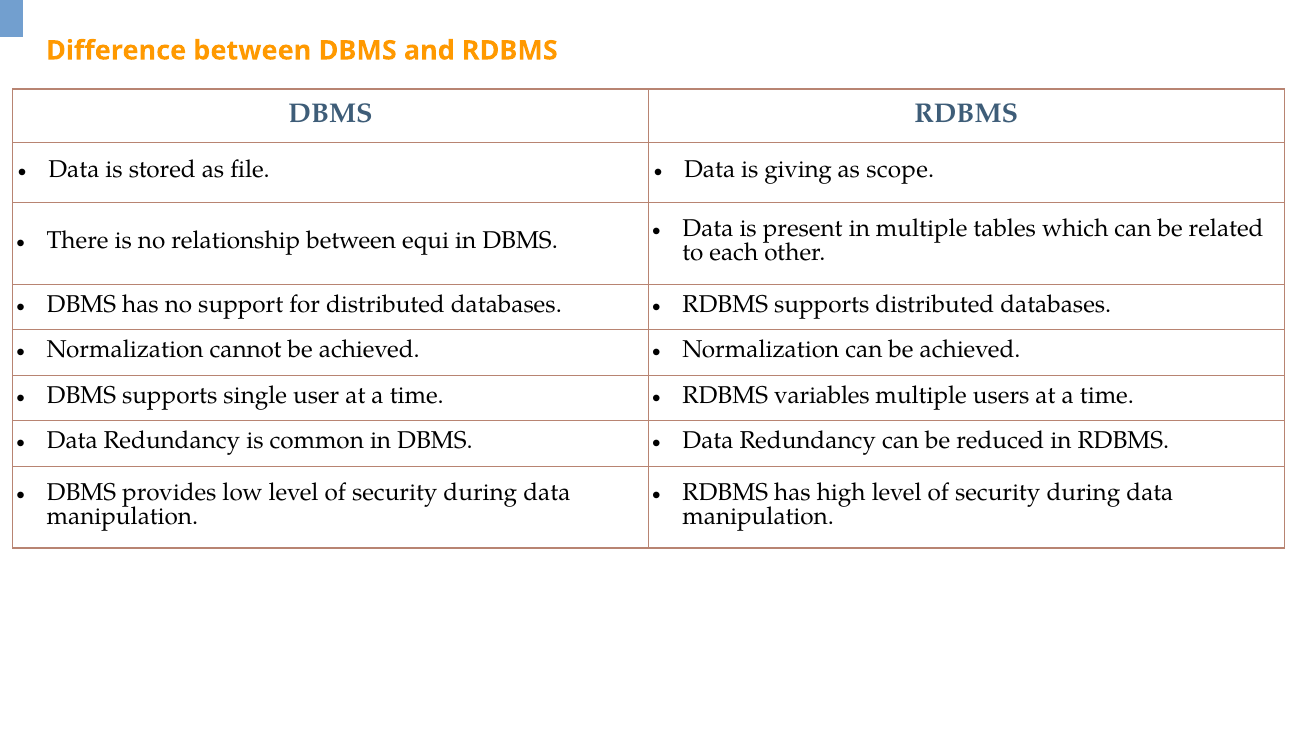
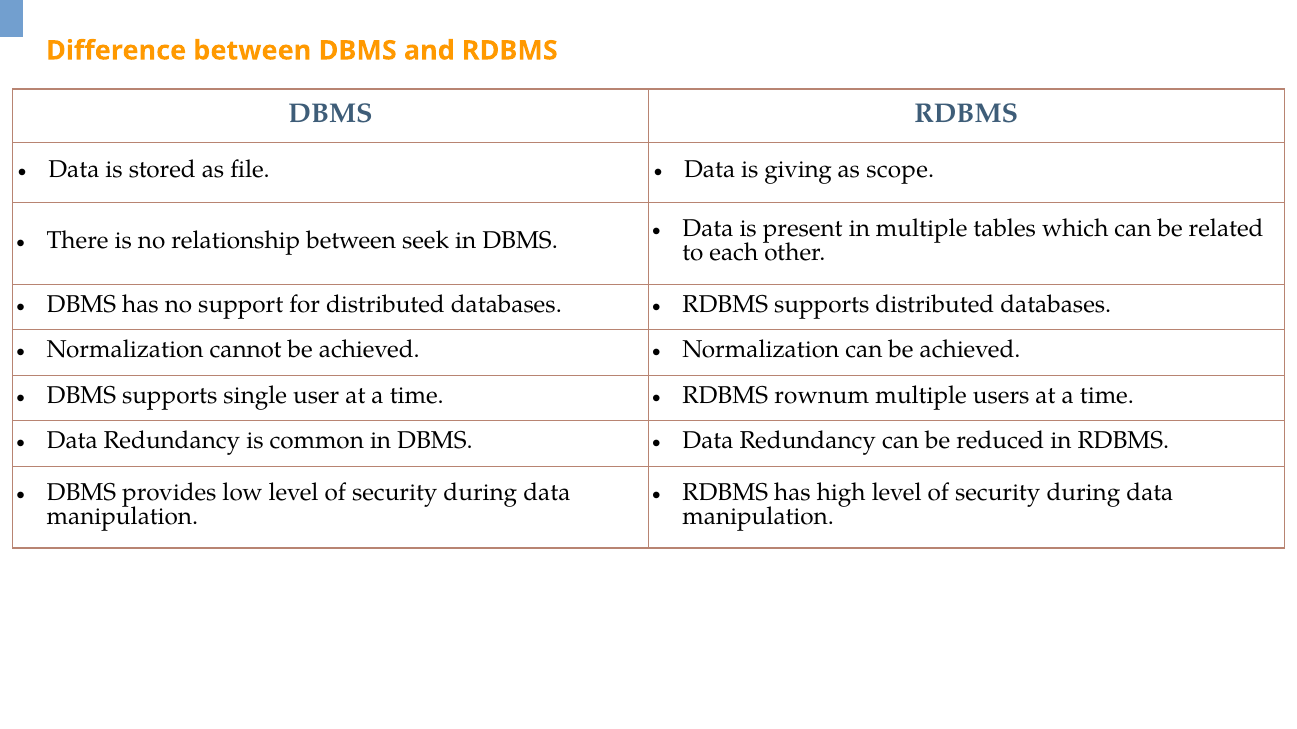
equi: equi -> seek (426, 241)
variables: variables -> rownum (822, 396)
